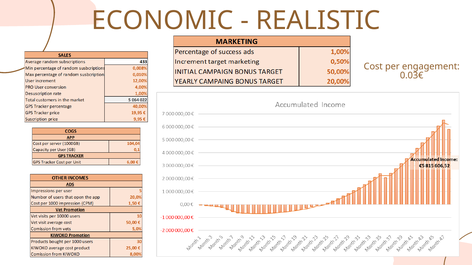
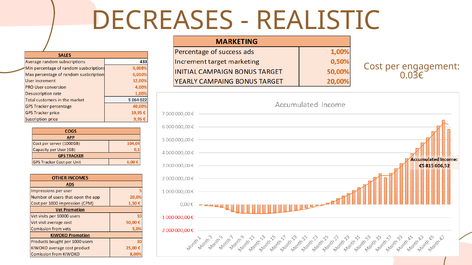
ECONOMIC: ECONOMIC -> DECREASES (162, 20)
